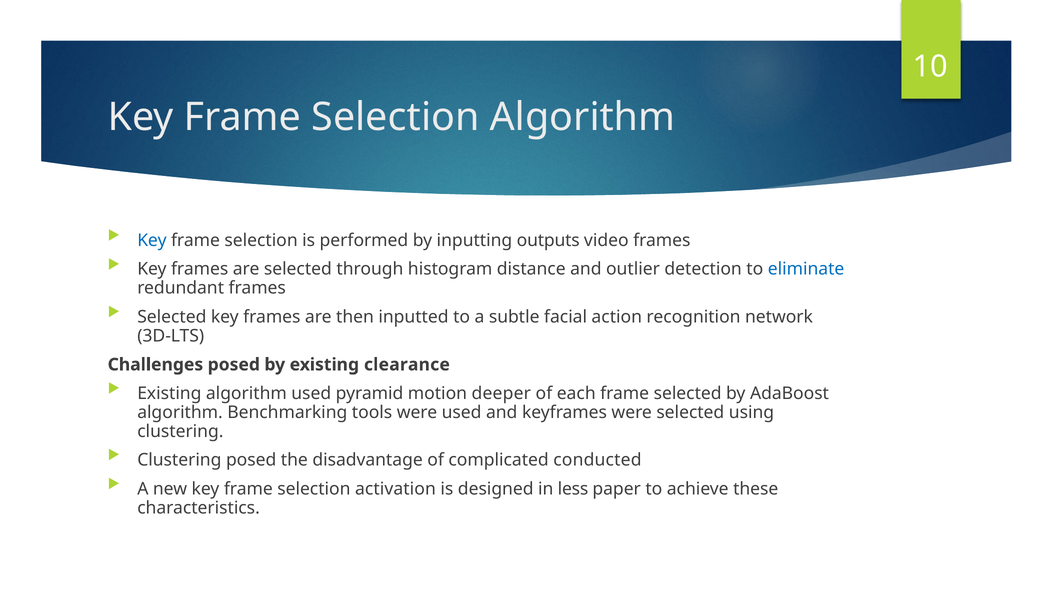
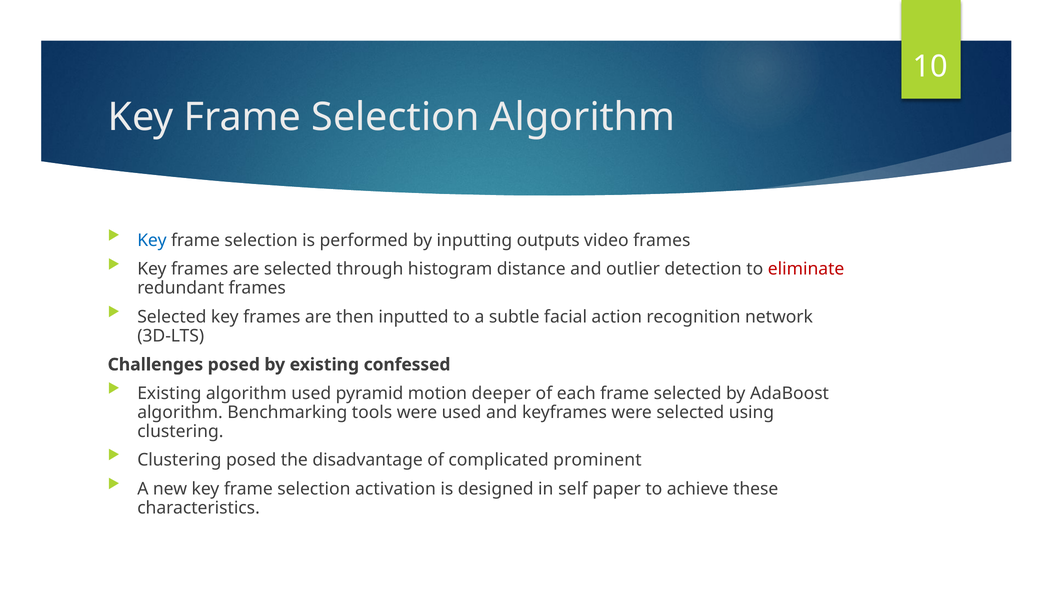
eliminate colour: blue -> red (806, 269)
clearance: clearance -> confessed (407, 365)
conducted: conducted -> prominent (597, 460)
less: less -> self (573, 489)
